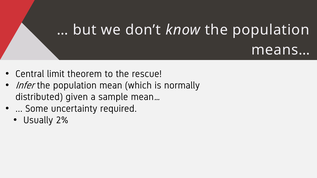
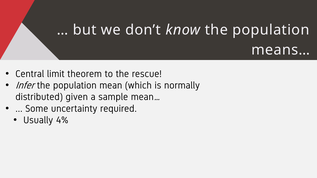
2%: 2% -> 4% (62, 120)
